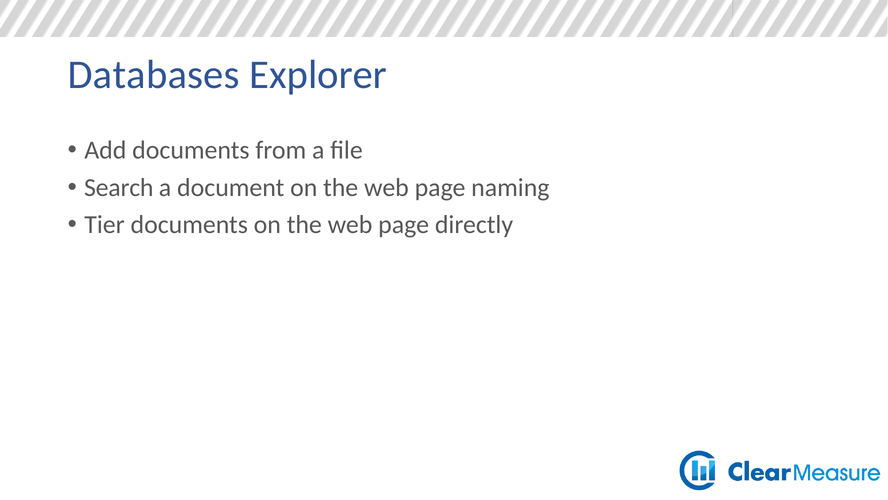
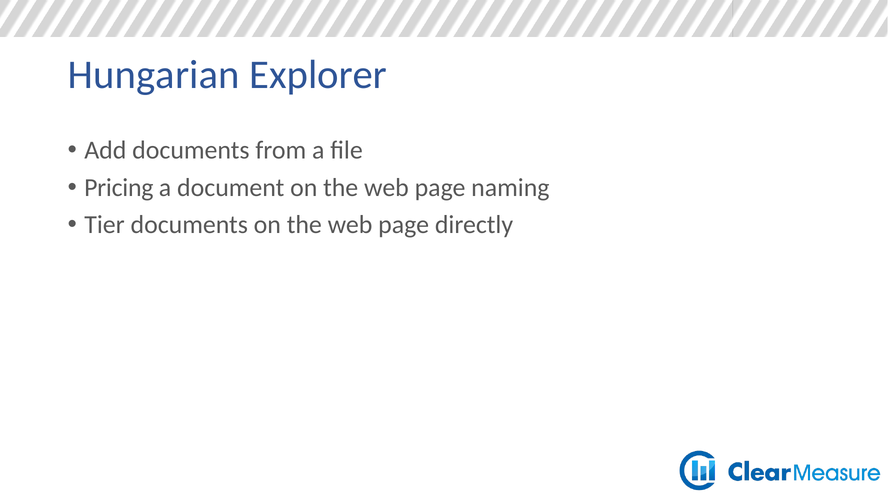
Databases: Databases -> Hungarian (154, 75)
Search: Search -> Pricing (119, 187)
